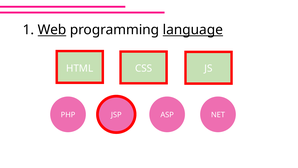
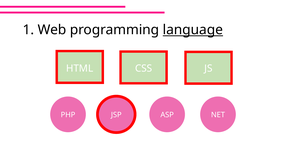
Web underline: present -> none (52, 30)
